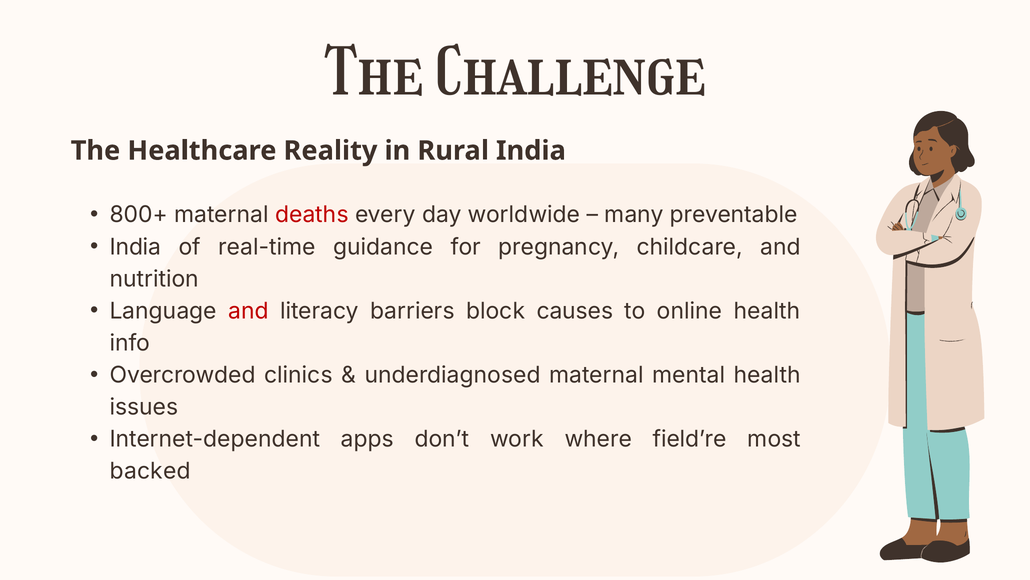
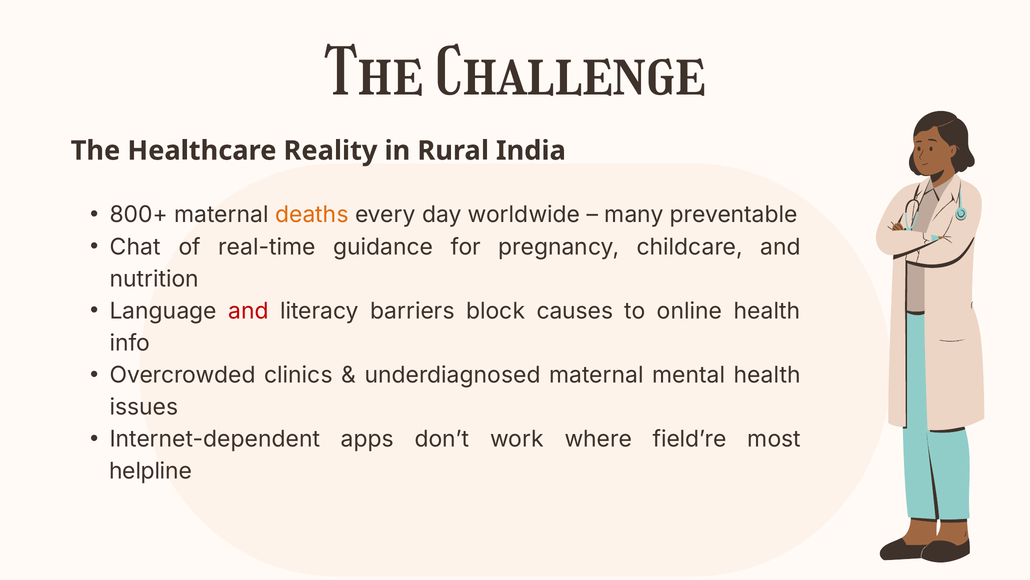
deaths colour: red -> orange (312, 215)
India: India -> Chat (135, 247)
backed: backed -> helpline (151, 471)
